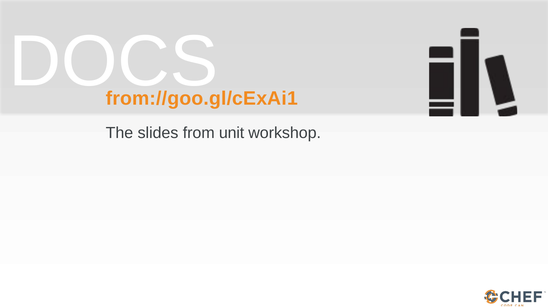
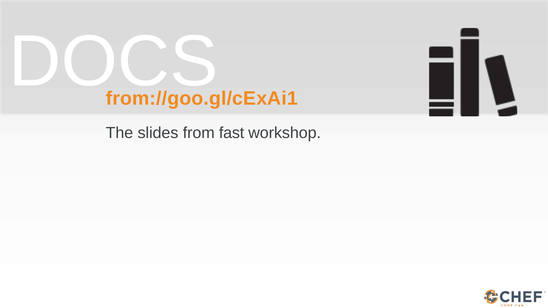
unit: unit -> fast (232, 133)
